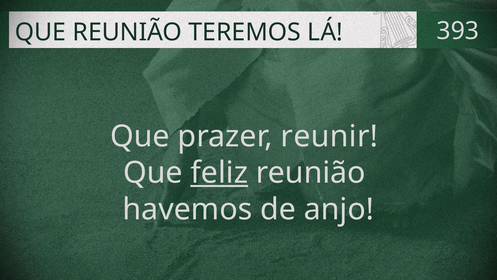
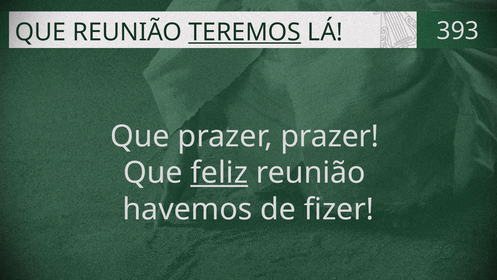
TEREMOS underline: none -> present (245, 32)
prazer reunir: reunir -> prazer (330, 136)
anjo: anjo -> fizer (339, 209)
